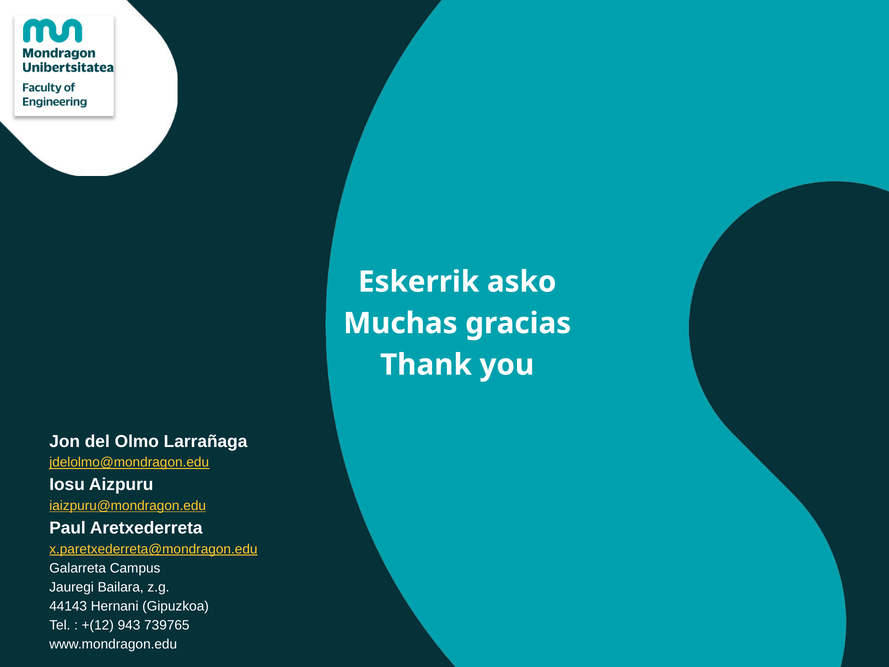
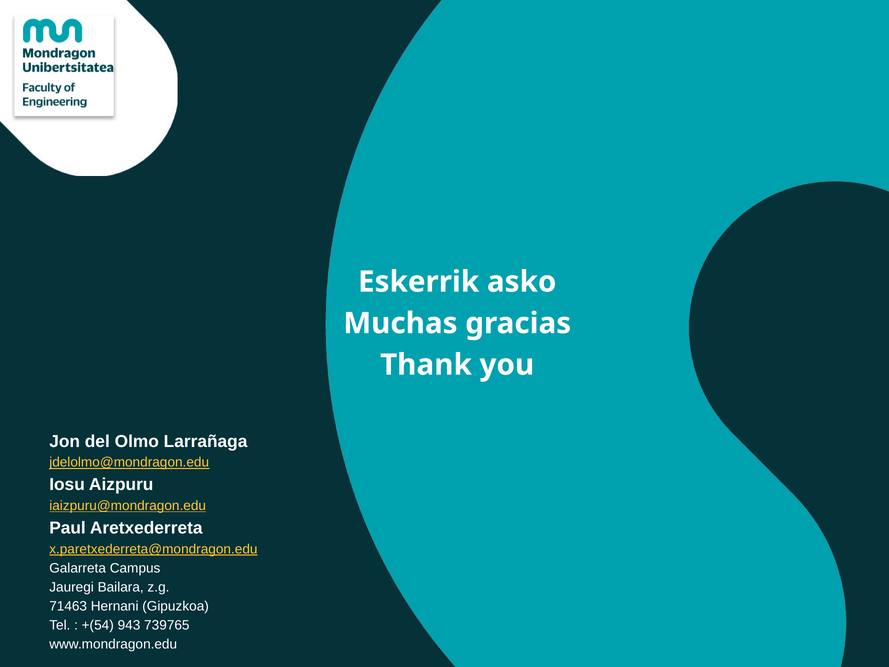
44143: 44143 -> 71463 (68, 606)
+(12: +(12 -> +(54 (98, 625)
